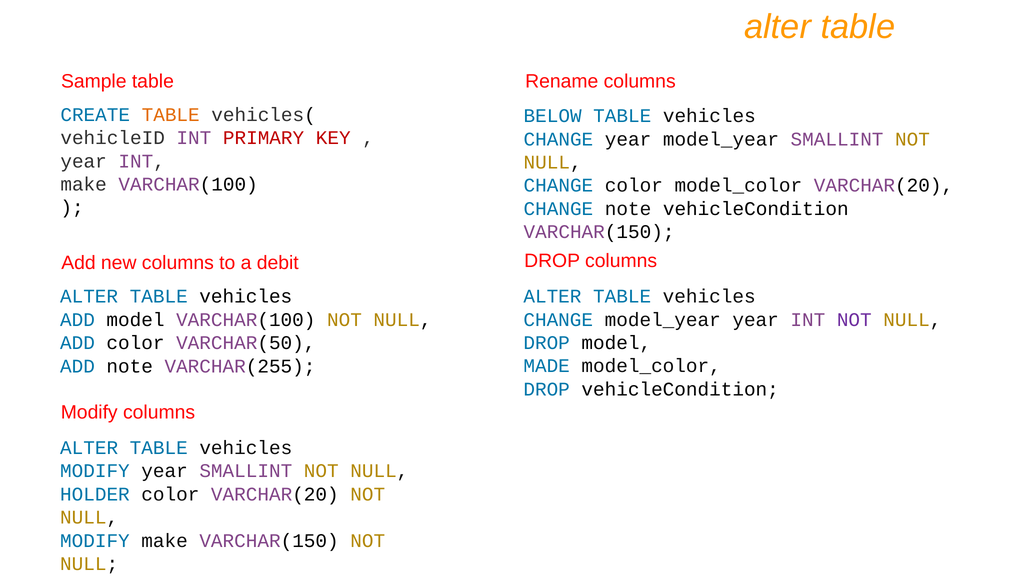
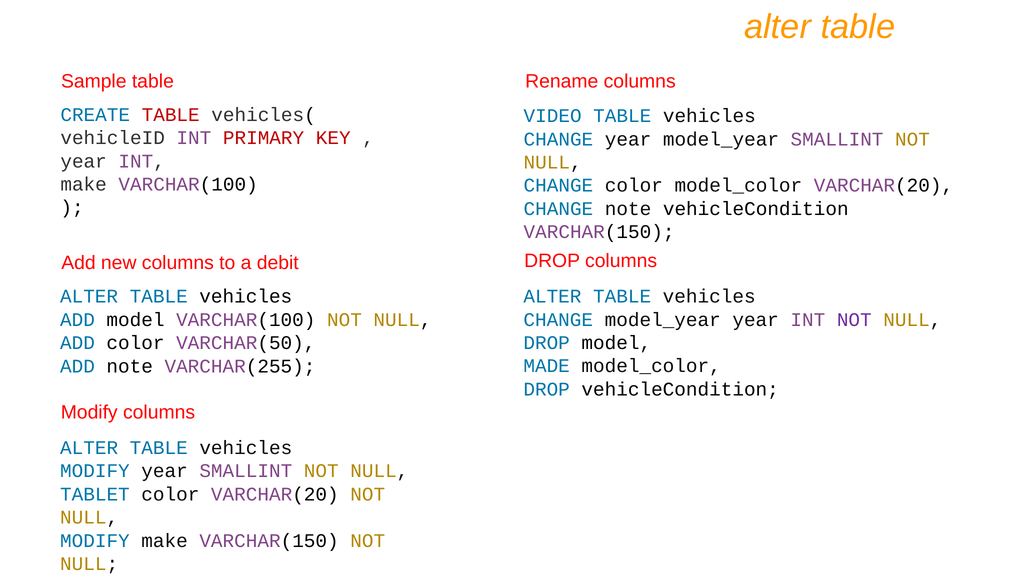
TABLE colour: orange -> red (171, 115)
BELOW: BELOW -> VIDEO (553, 116)
HOLDER: HOLDER -> TABLET (95, 495)
